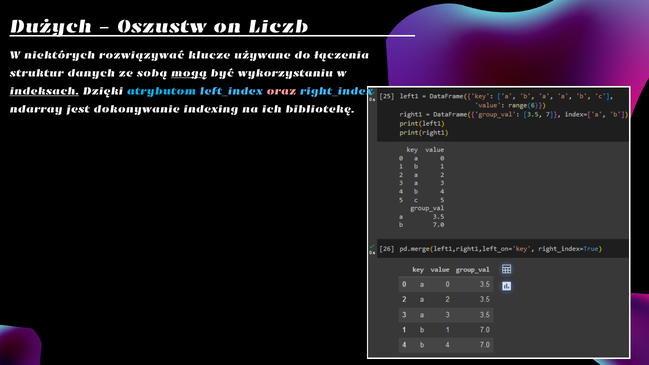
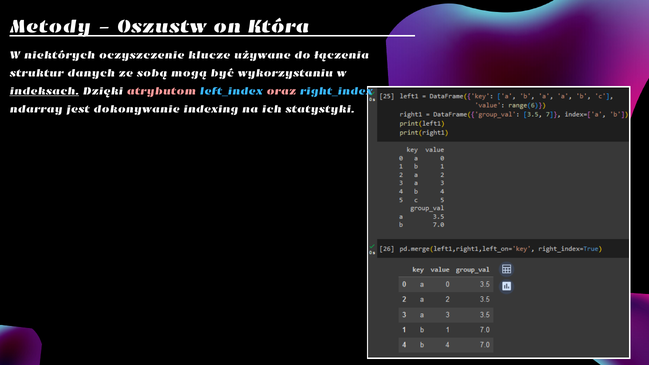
Dużych: Dużych -> Metody (51, 27)
Liczb: Liczb -> Która (279, 27)
rozwiązywać: rozwiązywać -> oczyszczenie (142, 55)
mogą underline: present -> none (189, 73)
atrybutom colour: light blue -> pink (162, 91)
bibliotekę: bibliotekę -> statystyki (320, 109)
